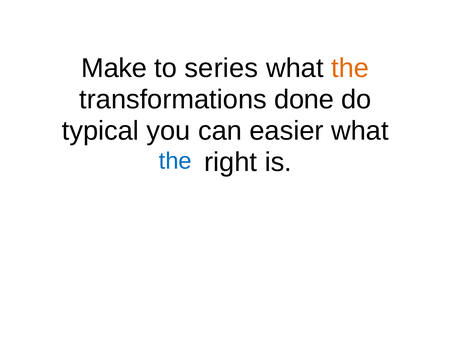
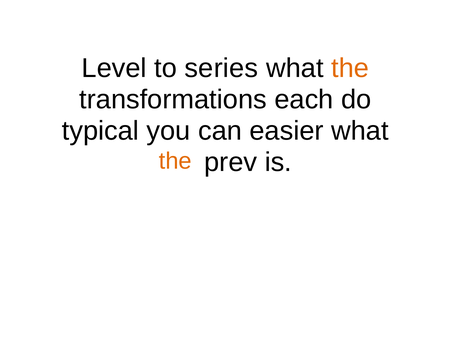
Make: Make -> Level (114, 68)
done: done -> each (304, 100)
right: right -> prev (231, 162)
the colour: blue -> orange (175, 161)
